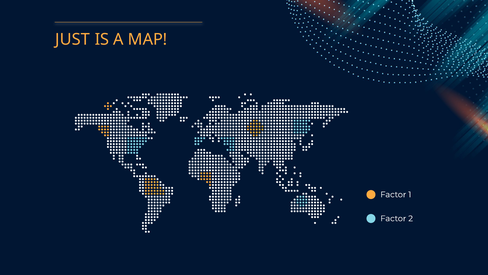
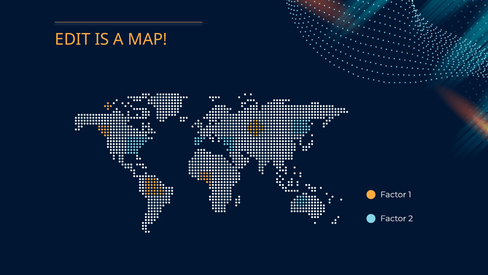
JUST: JUST -> EDIT (73, 40)
